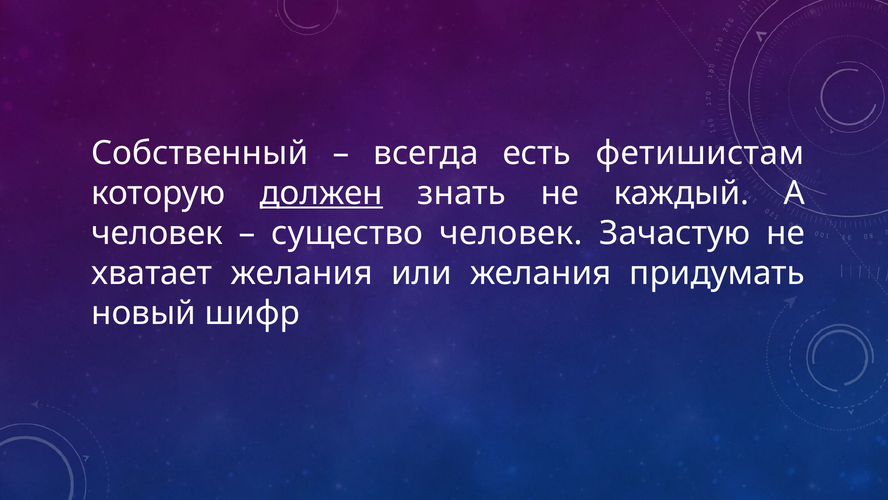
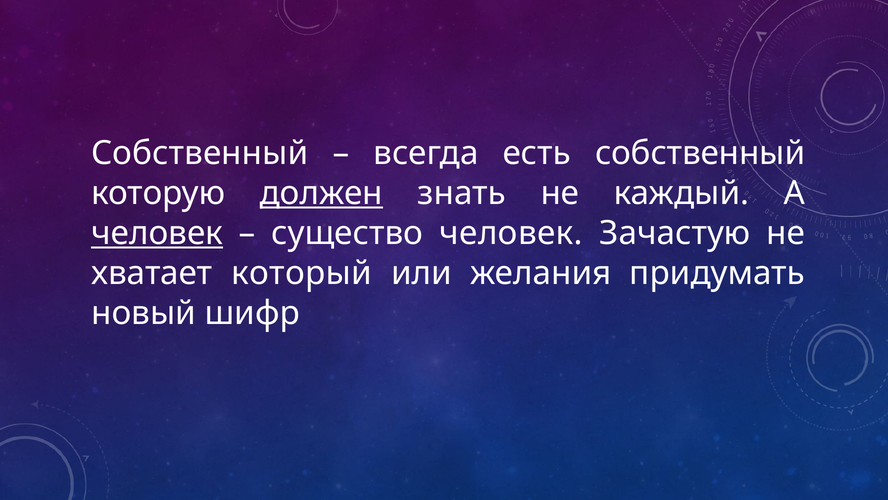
есть фетишистам: фетишистам -> собственный (700, 153)
человек underline: none -> present (157, 233)
хватает желания: желания -> который (302, 273)
